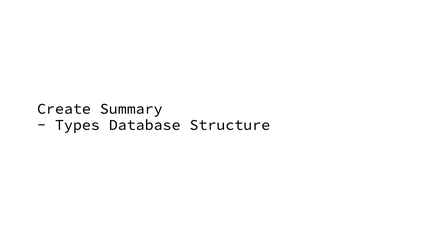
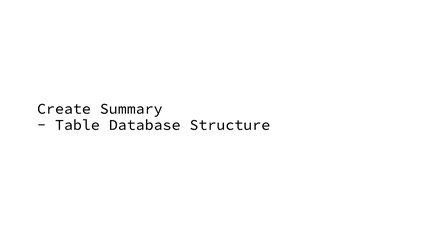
Types: Types -> Table (77, 125)
